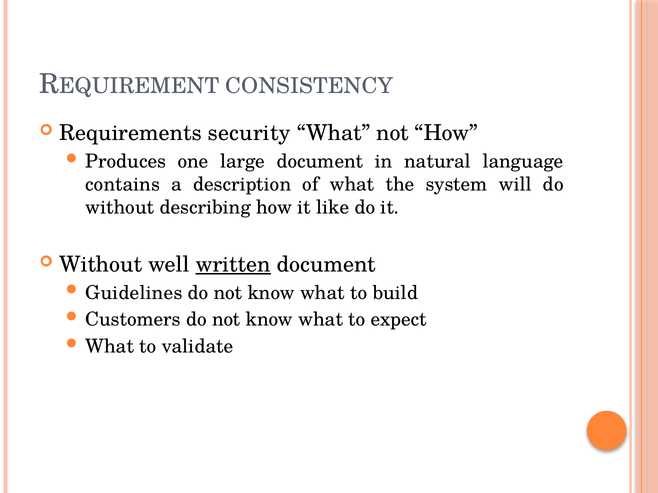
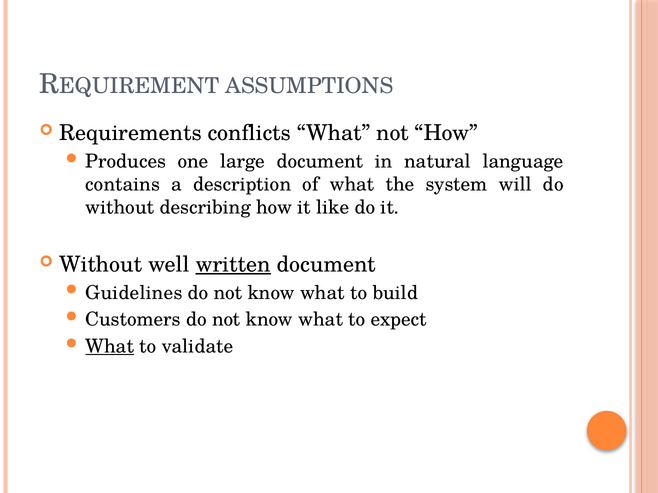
CONSISTENCY: CONSISTENCY -> ASSUMPTIONS (309, 86)
security: security -> conflicts (249, 133)
What underline: none -> present (110, 347)
